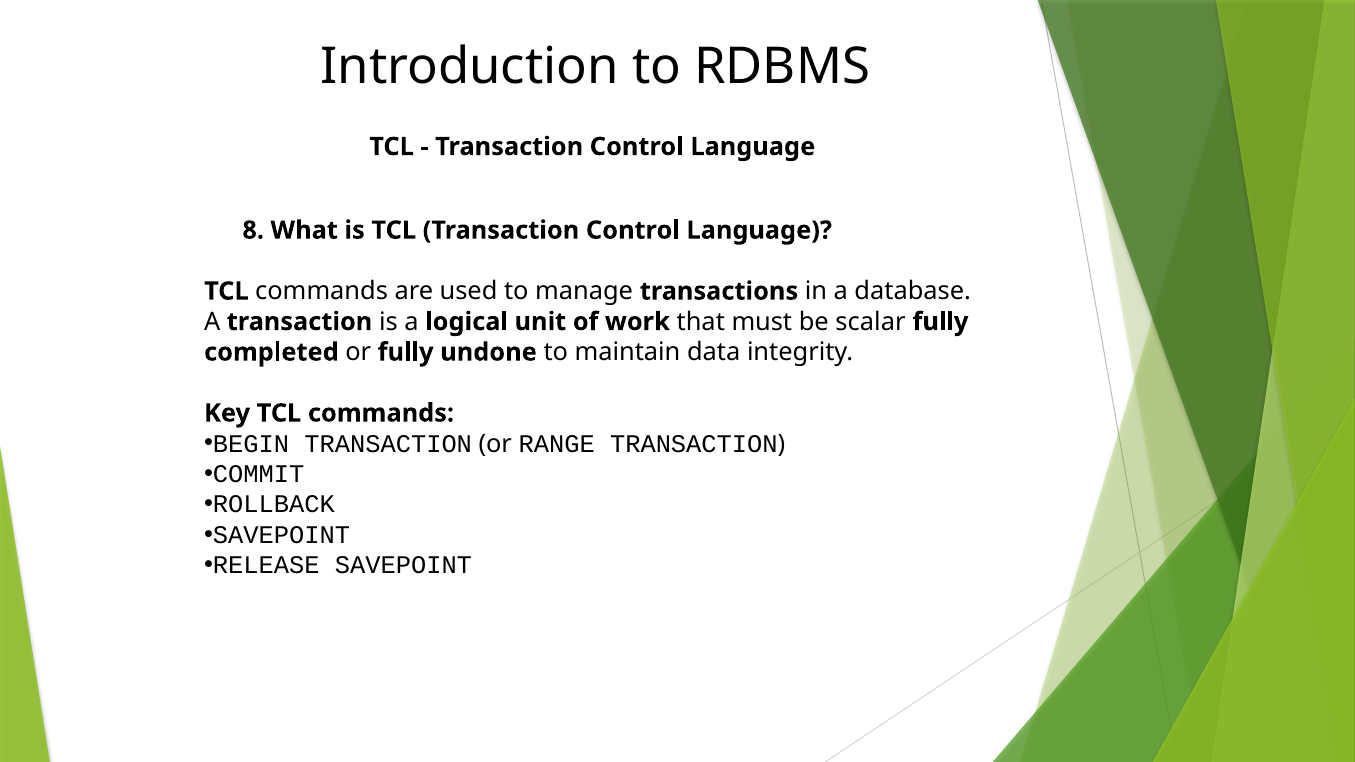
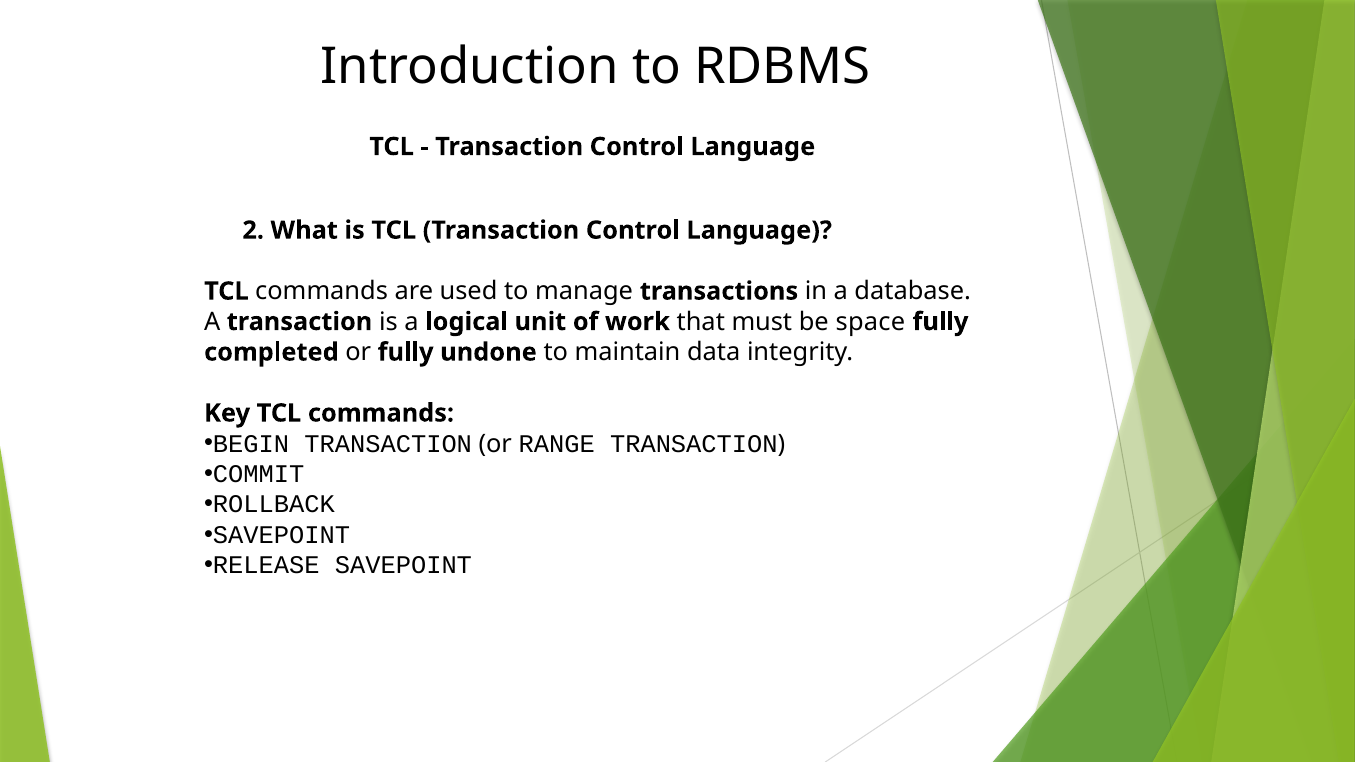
8: 8 -> 2 (253, 230)
scalar: scalar -> space (870, 322)
